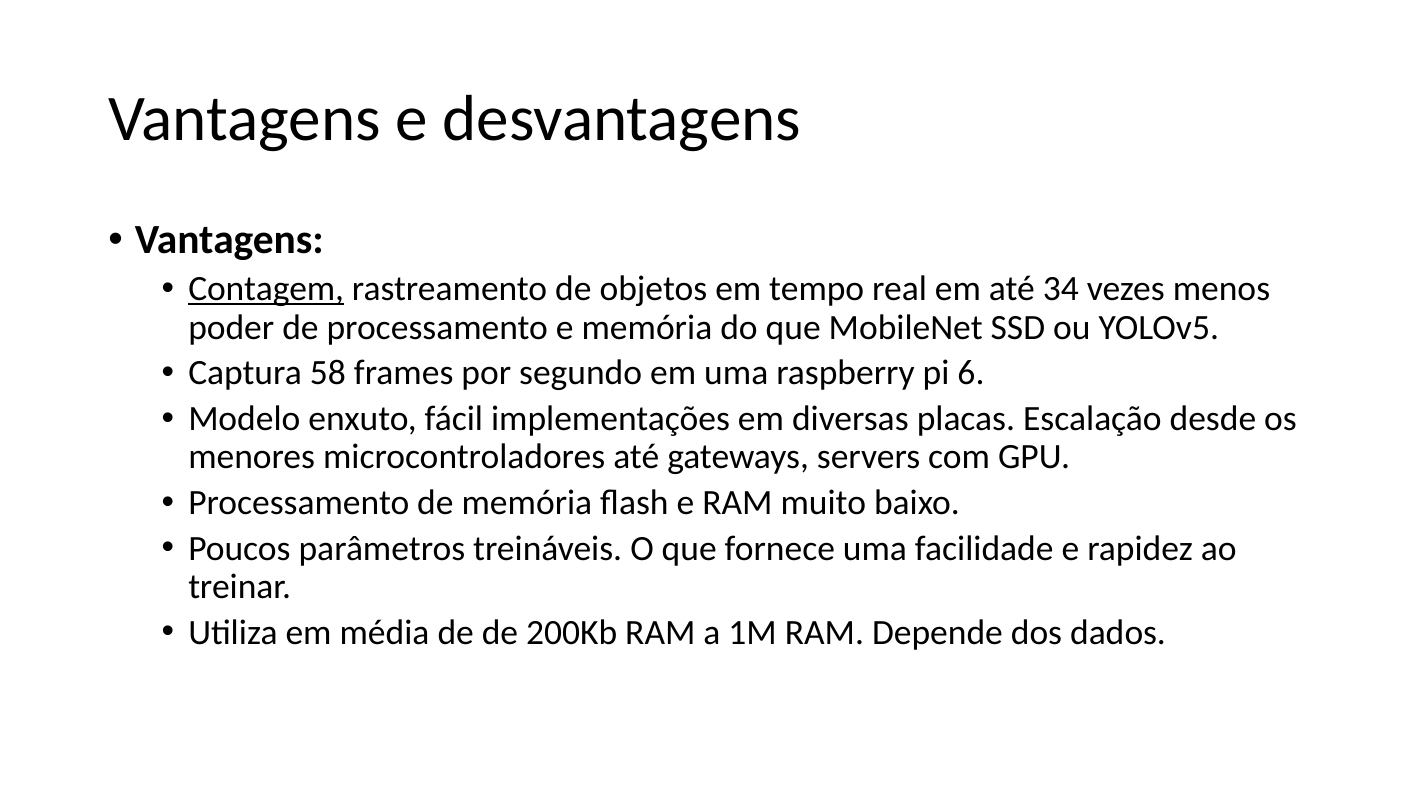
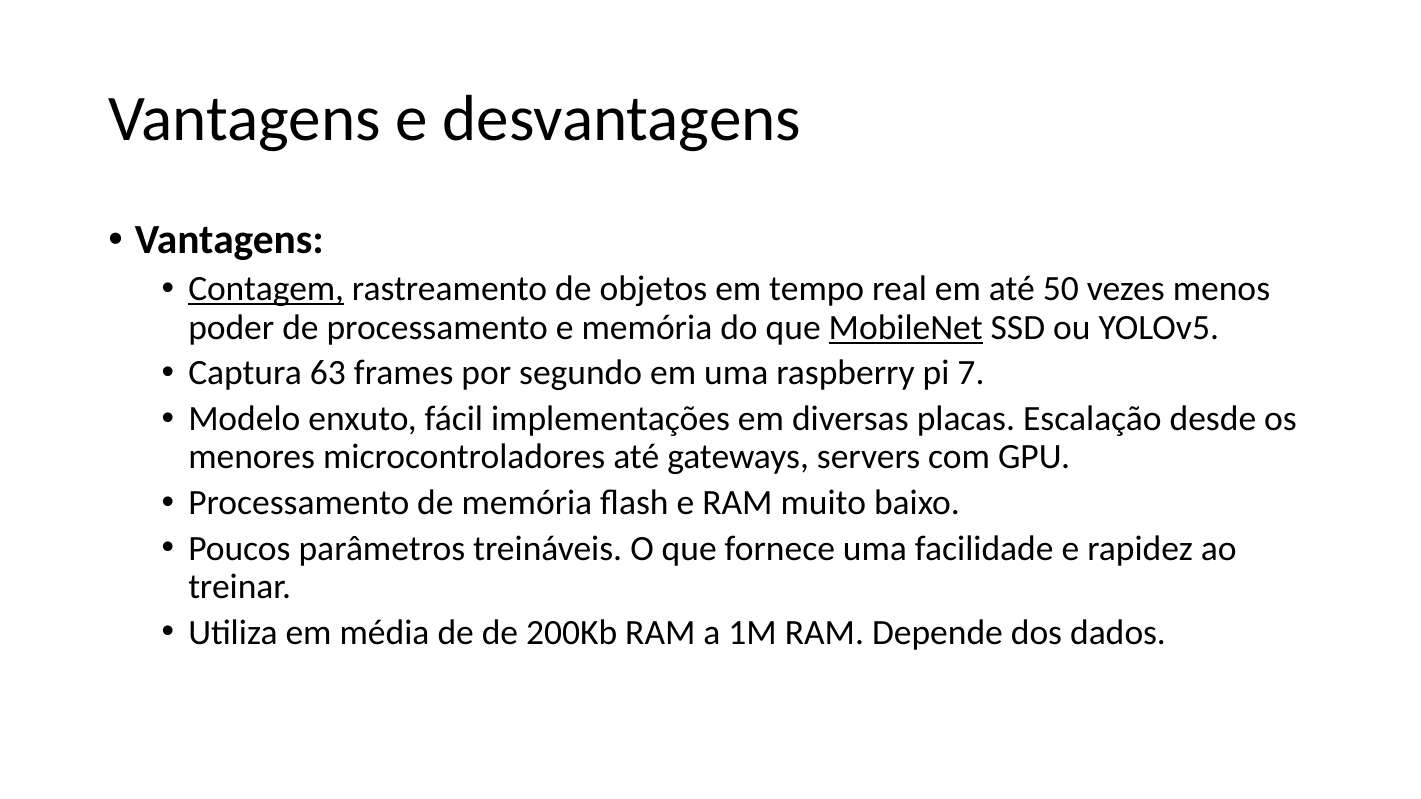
34: 34 -> 50 (1061, 289)
MobileNet underline: none -> present (906, 328)
58: 58 -> 63 (328, 373)
6: 6 -> 7 (971, 373)
